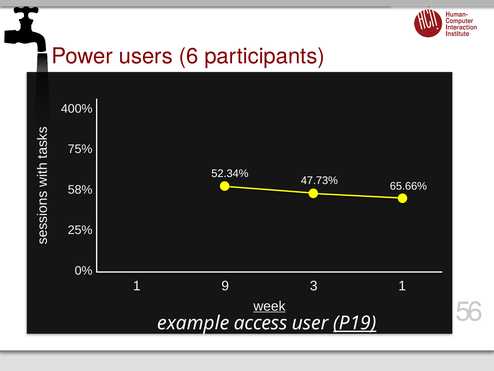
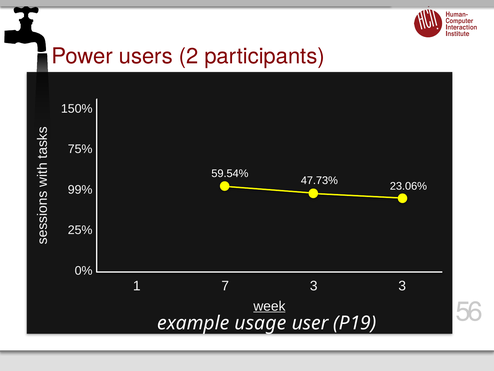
6: 6 -> 2 (189, 56)
400%: 400% -> 150% (77, 108)
52.34%: 52.34% -> 59.54% (230, 173)
65.66%: 65.66% -> 23.06% (408, 186)
58%: 58% -> 99% (80, 189)
9: 9 -> 7 (225, 286)
3 1: 1 -> 3 (402, 286)
access: access -> usage (260, 323)
P19 underline: present -> none (355, 323)
